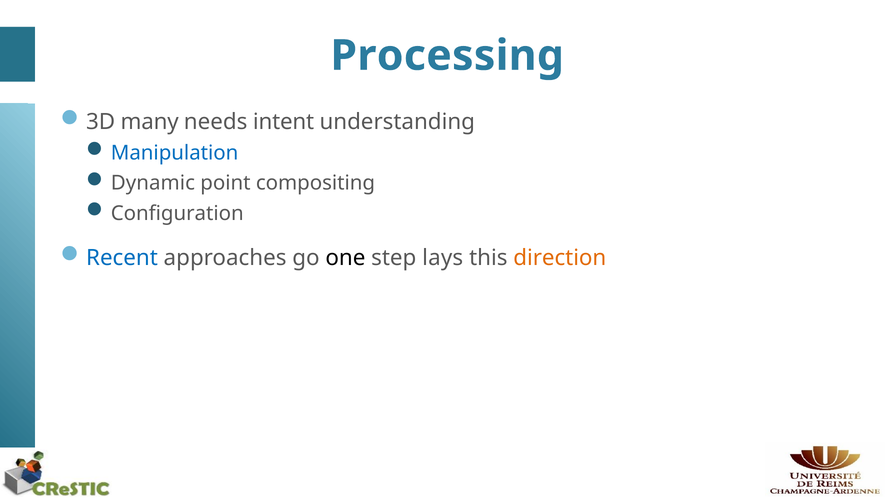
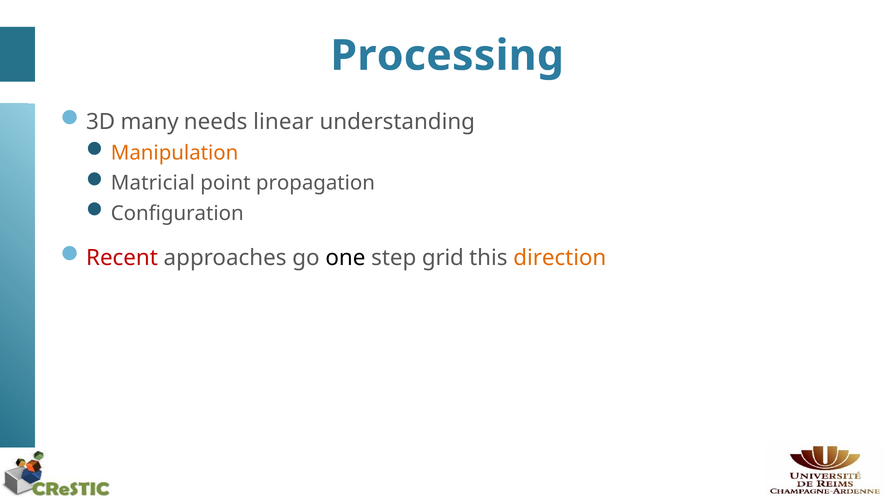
intent: intent -> linear (283, 122)
Manipulation colour: blue -> orange (175, 153)
Dynamic: Dynamic -> Matricial (153, 183)
compositing: compositing -> propagation (315, 183)
Recent colour: blue -> red (122, 258)
lays: lays -> grid (443, 258)
